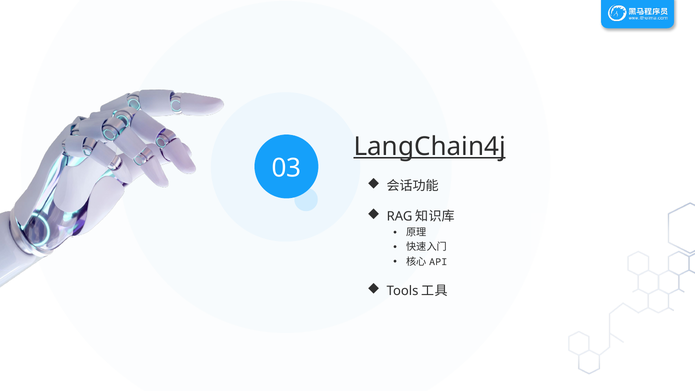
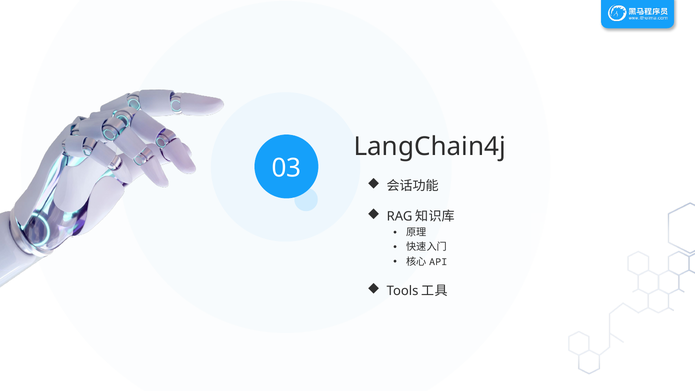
LangChain4j underline: present -> none (430, 146)
